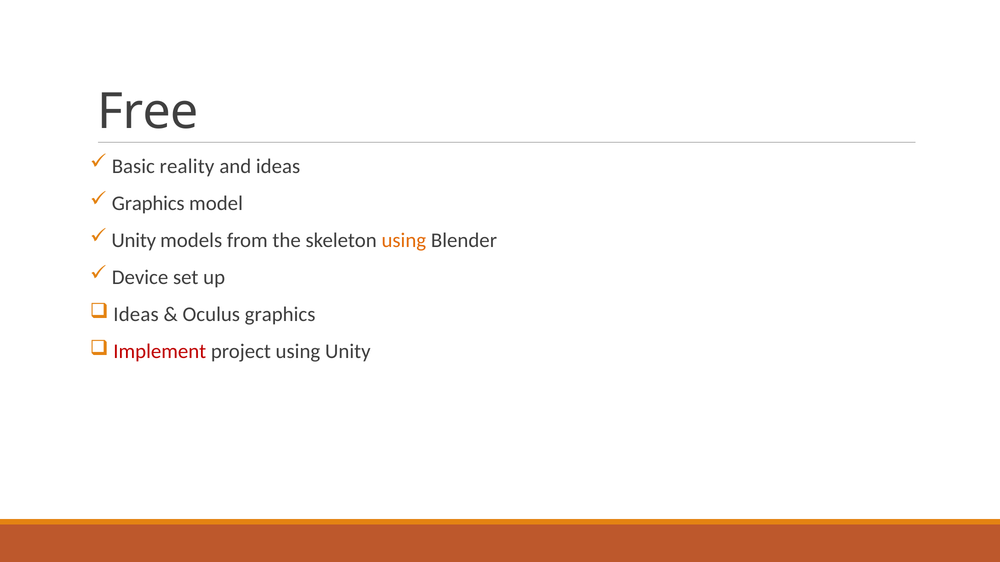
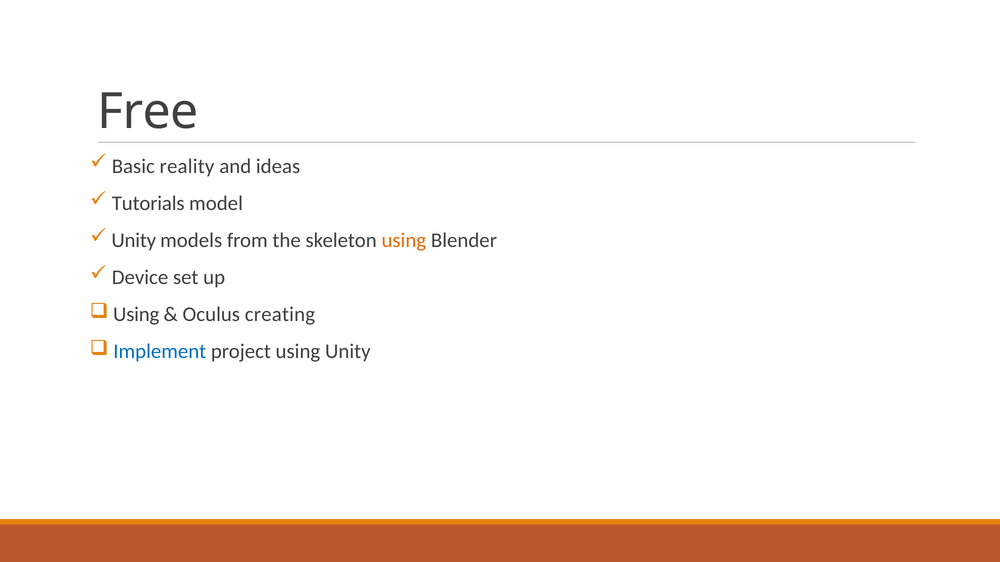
Graphics: Graphics -> Tutorials (148, 203)
Ideas: Ideas -> Using (136, 315)
Oculus graphics: graphics -> creating (280, 315)
Implement colour: red -> blue (160, 352)
